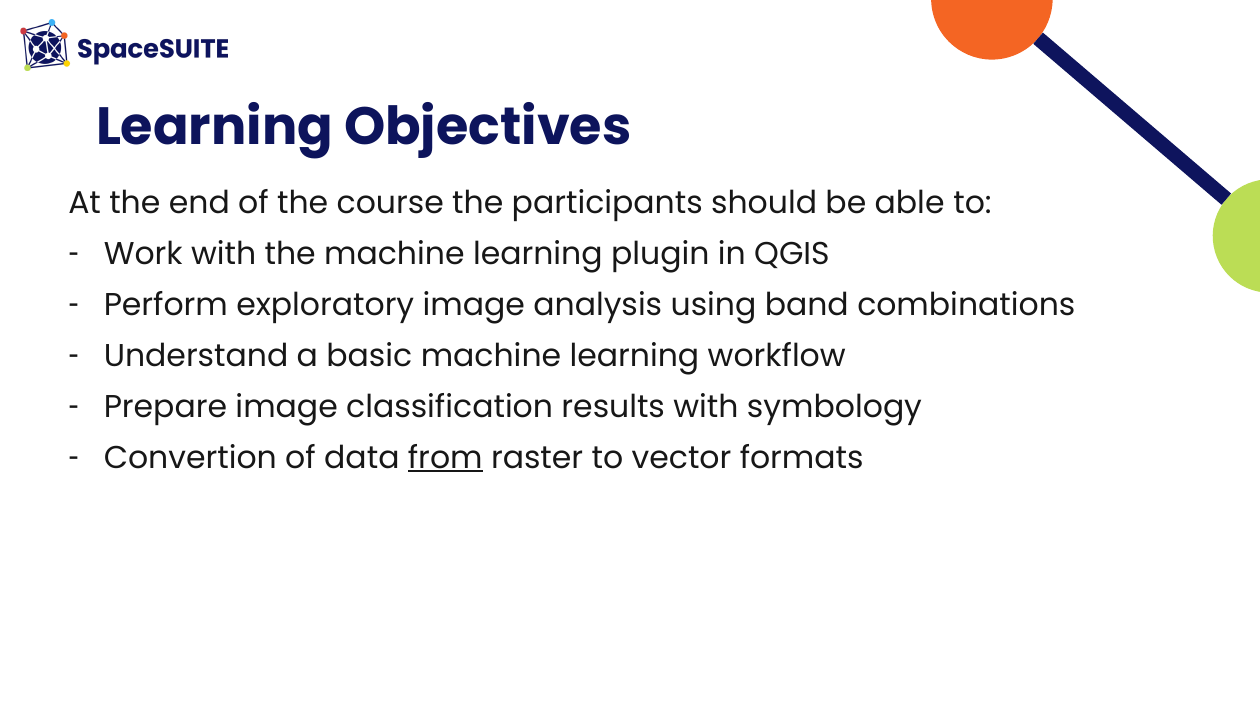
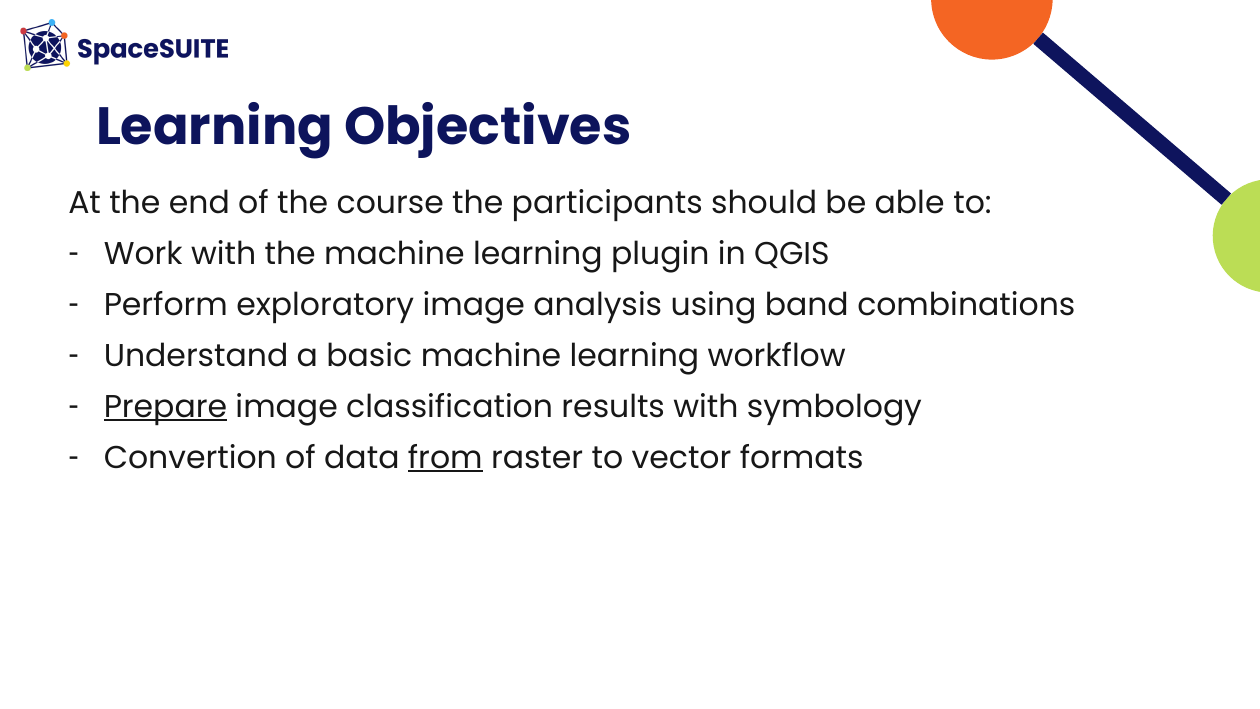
Prepare underline: none -> present (165, 407)
